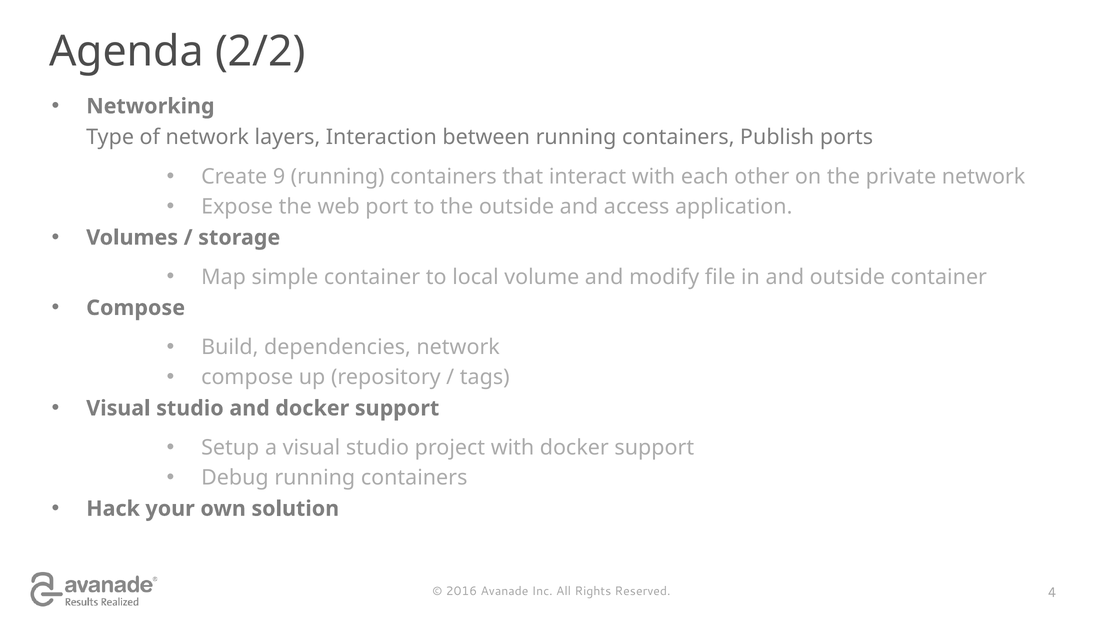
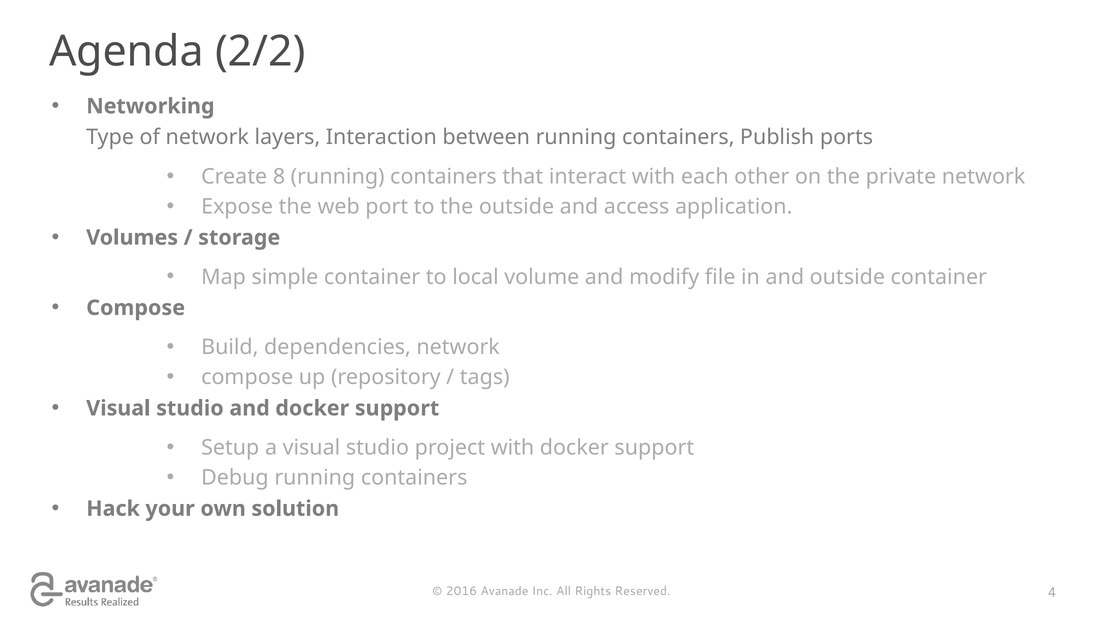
9: 9 -> 8 (279, 177)
